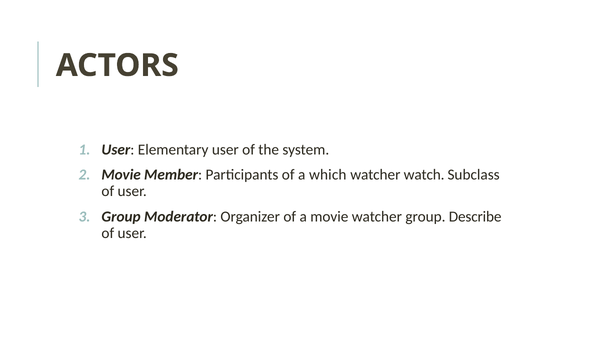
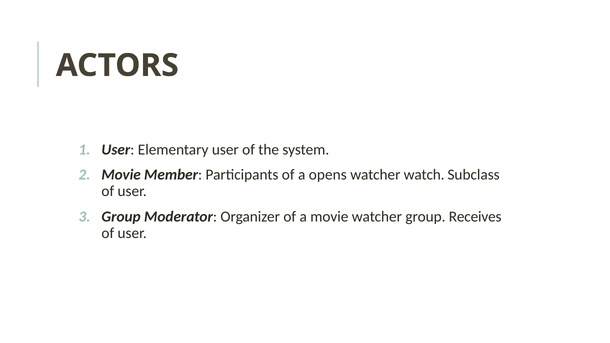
which: which -> opens (328, 175)
Describe: Describe -> Receives (475, 217)
